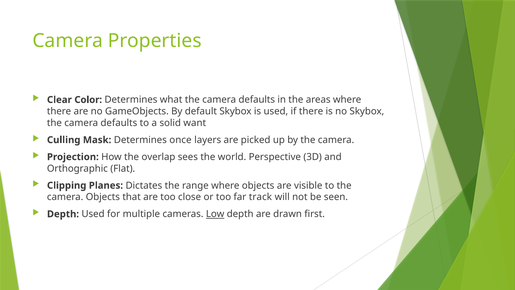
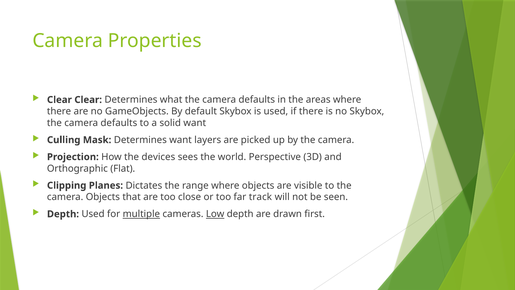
Clear Color: Color -> Clear (88, 100)
Determines once: once -> want (181, 140)
overlap: overlap -> devices (158, 157)
multiple underline: none -> present (141, 214)
